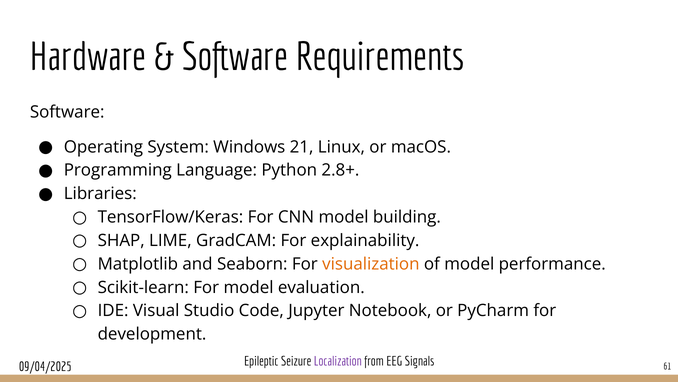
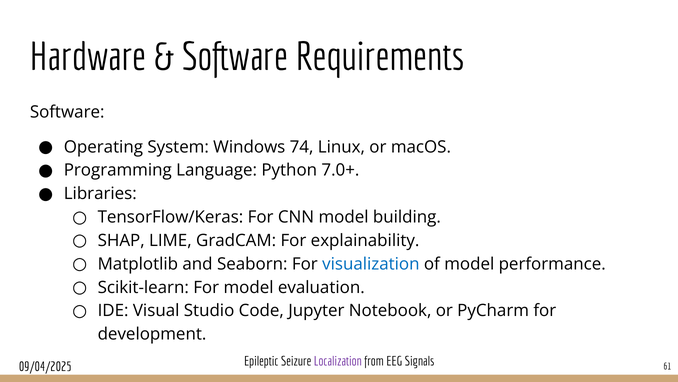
21: 21 -> 74 (302, 147)
2.8+: 2.8+ -> 7.0+ (340, 170)
visualization colour: orange -> blue (371, 264)
